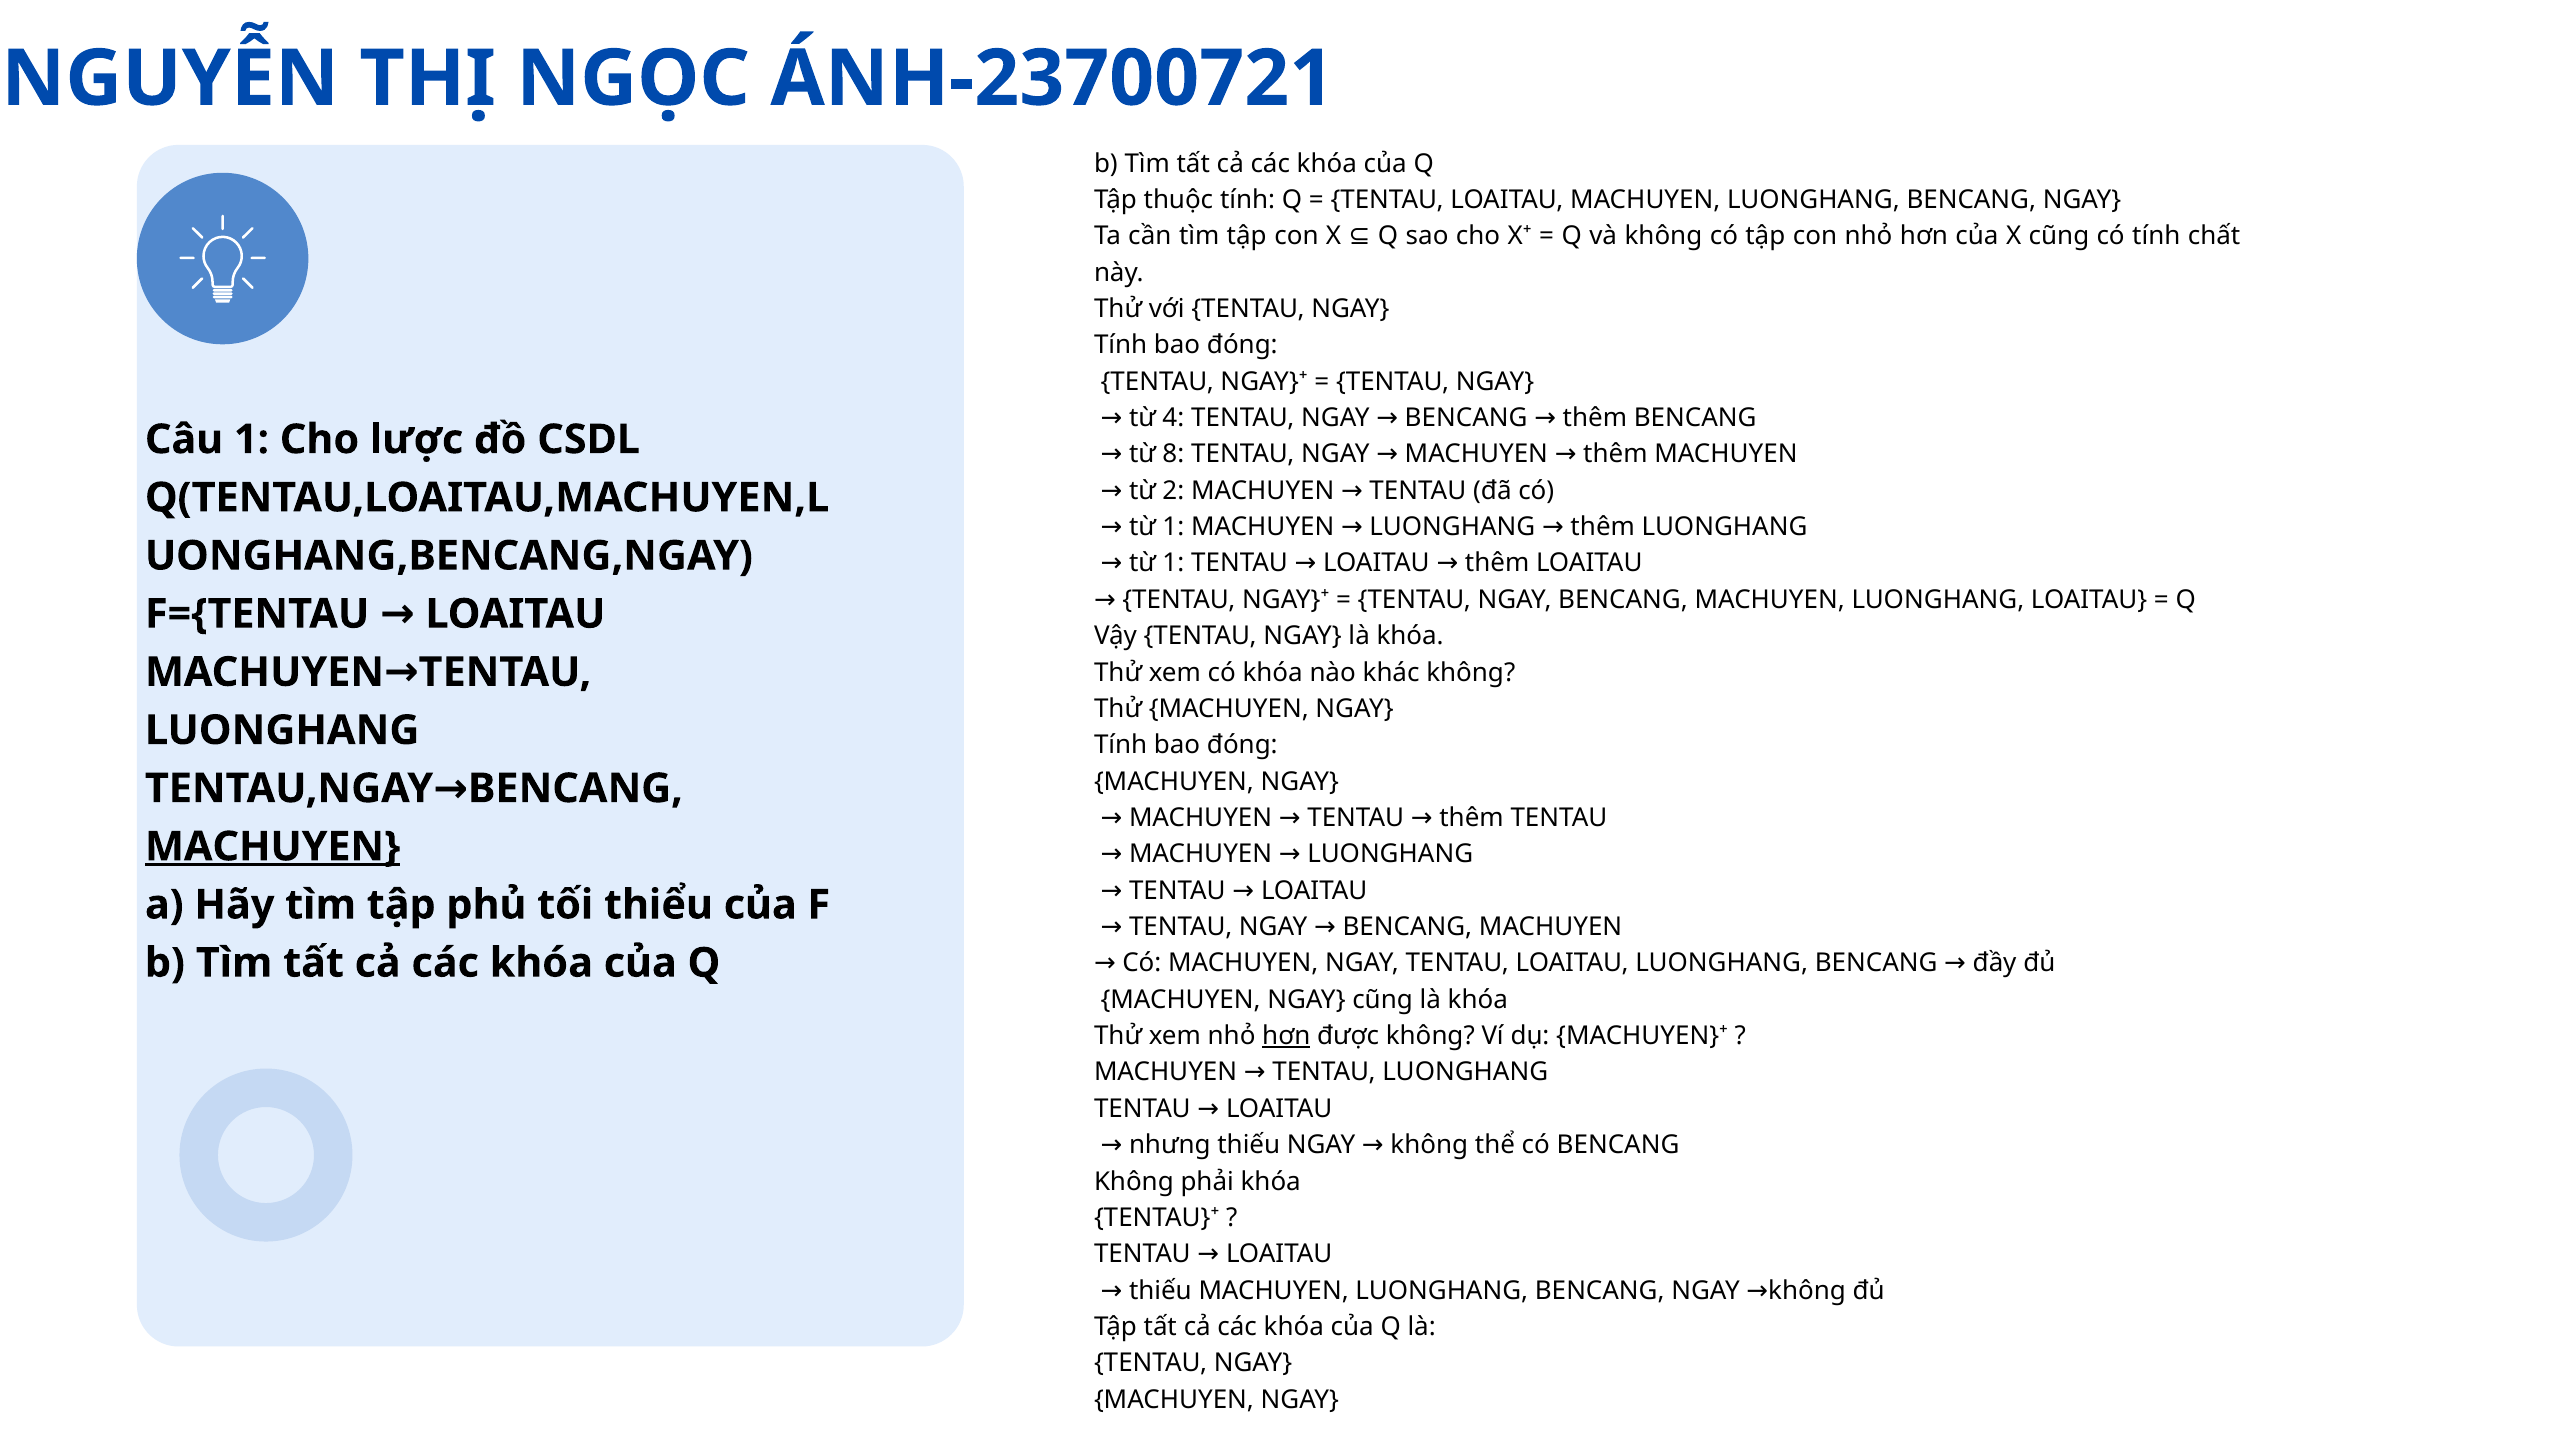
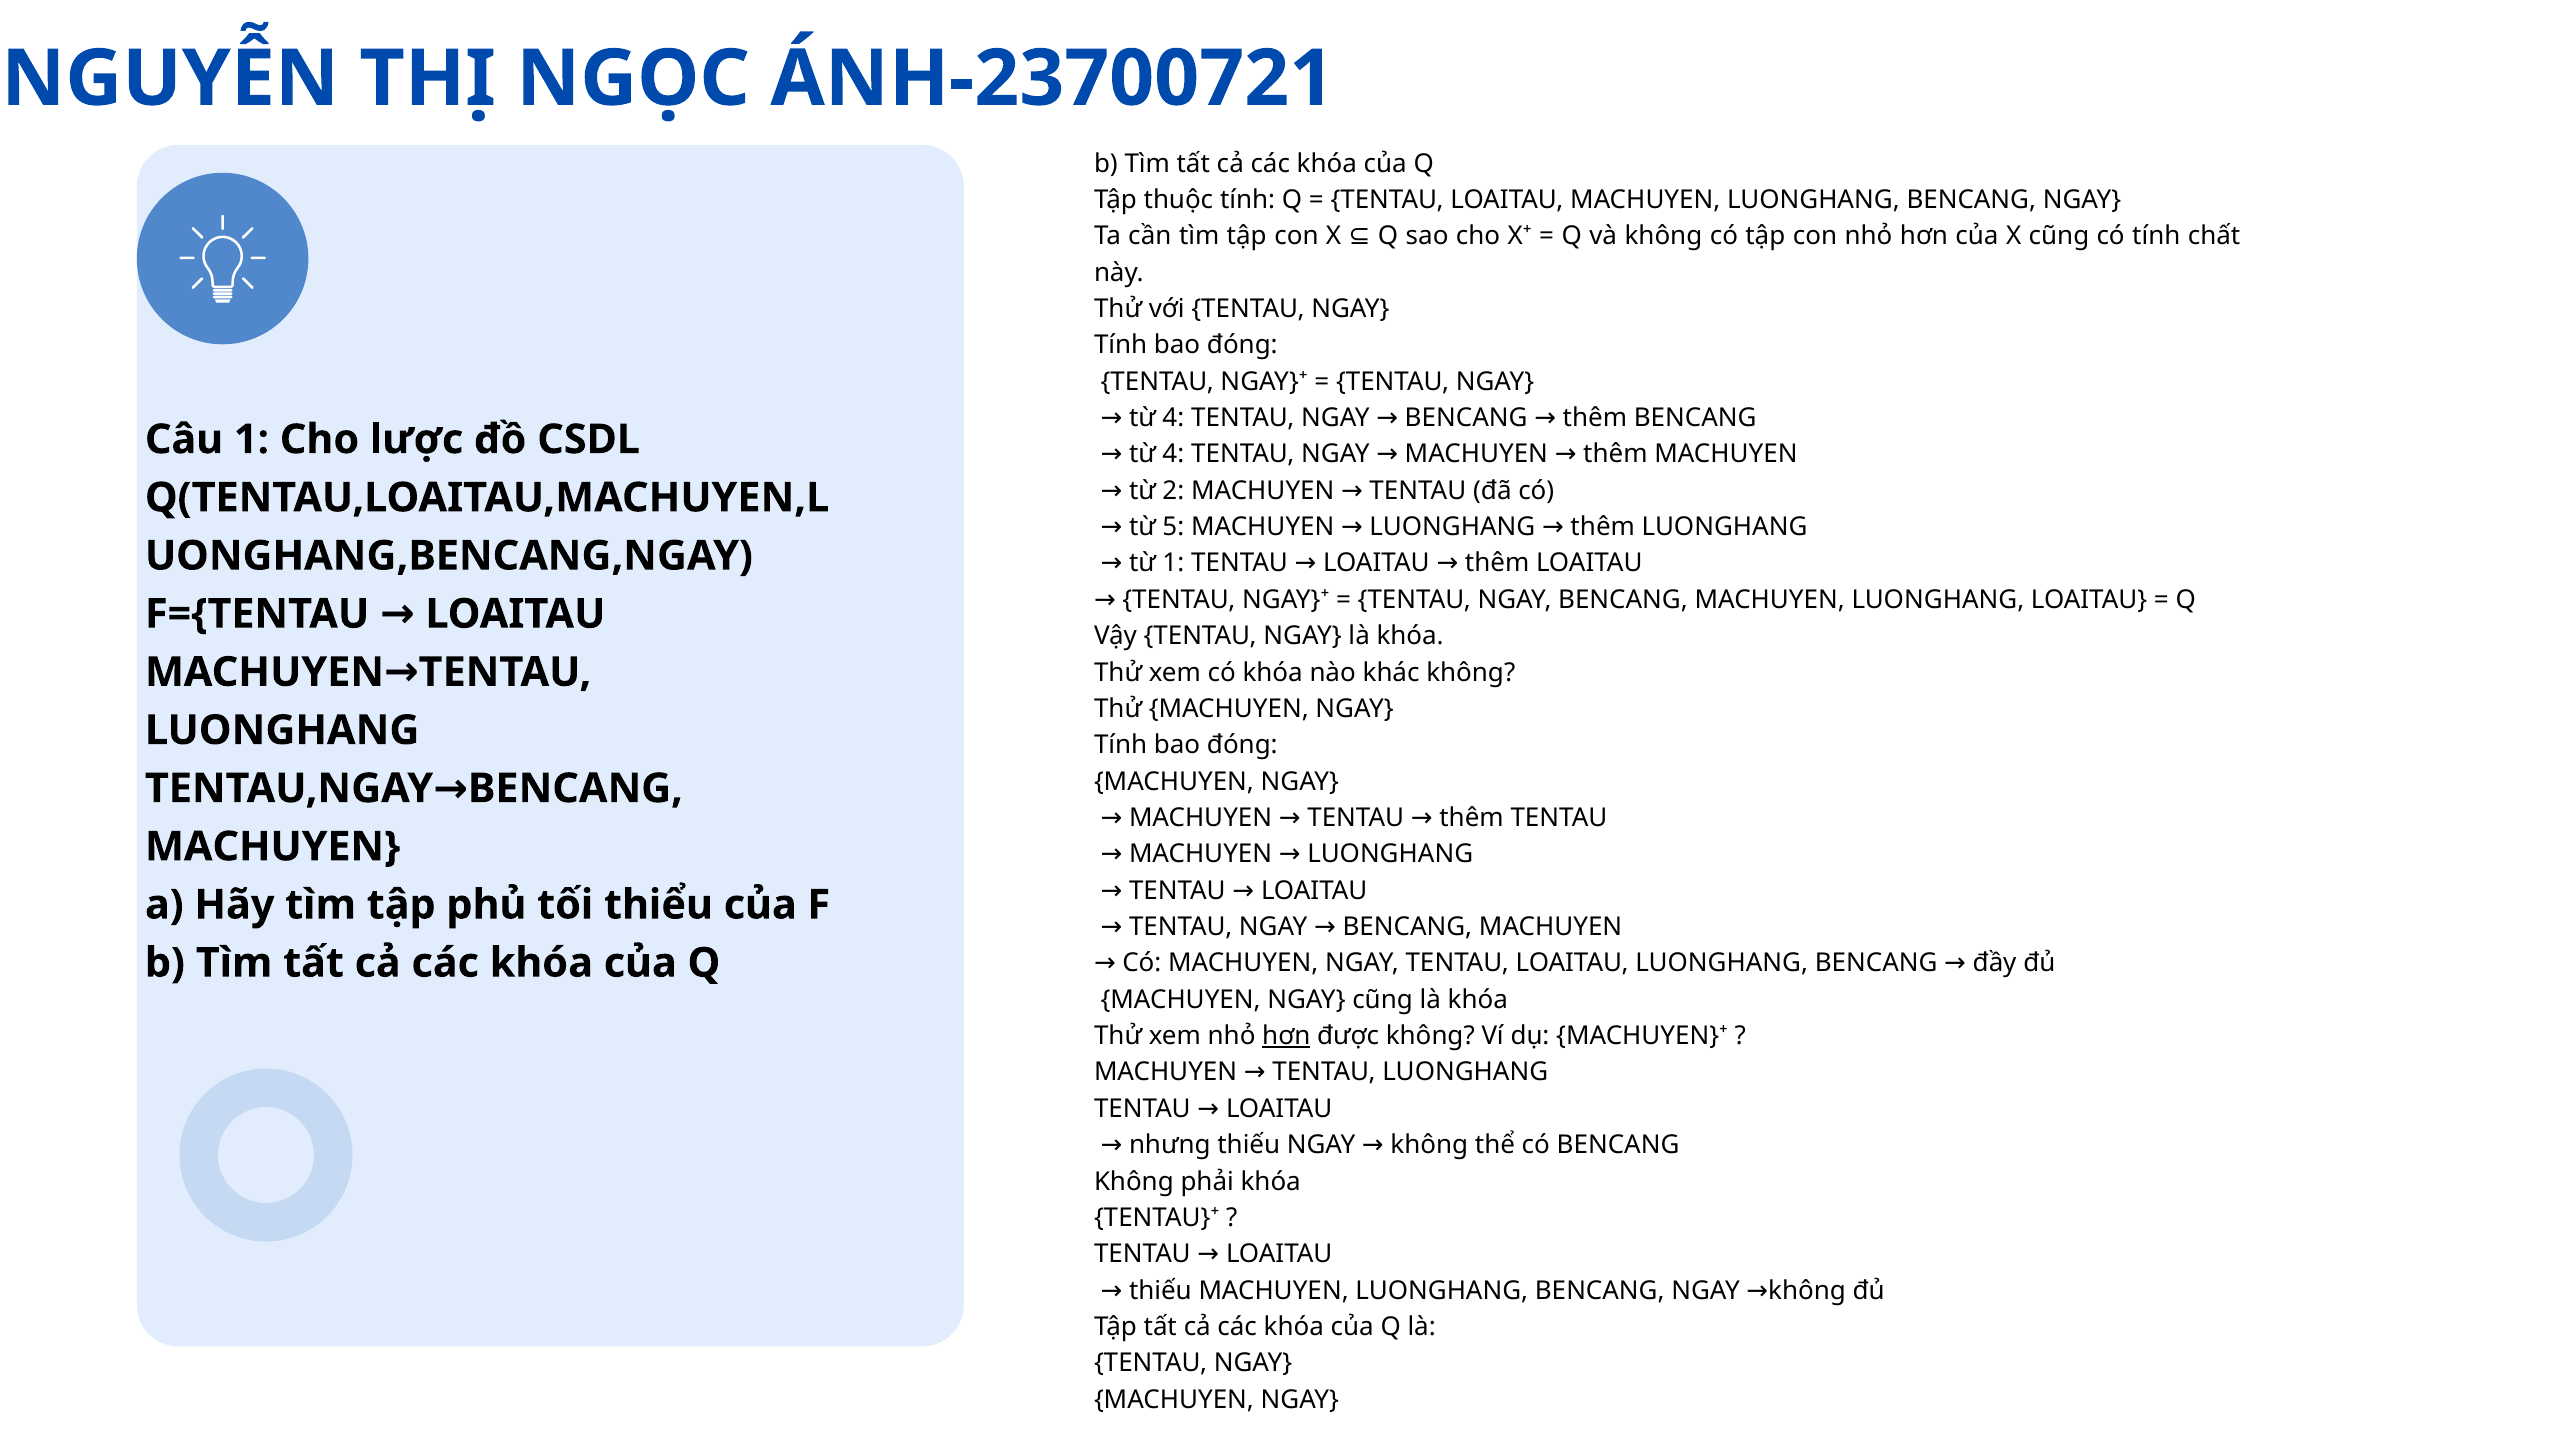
8: 8 -> 4 (1173, 454)
1: 1 -> 5 (1173, 527)
MACHUYEN underline: present -> none (273, 847)
